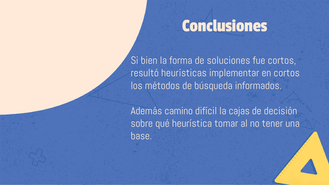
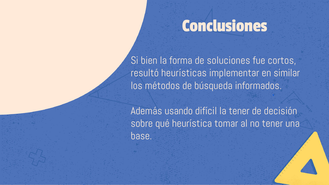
en cortos: cortos -> similar (287, 73)
camino: camino -> usando (179, 111)
la cajas: cajas -> tener (239, 111)
